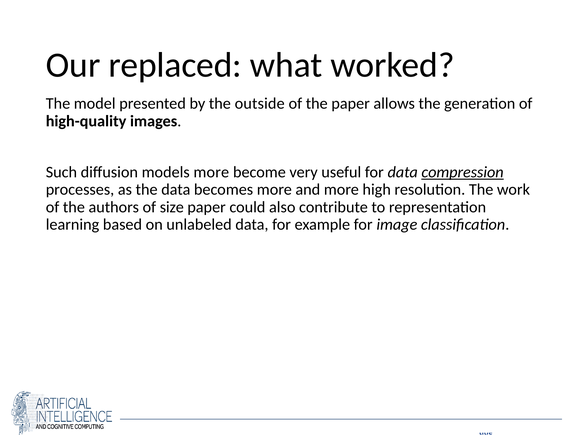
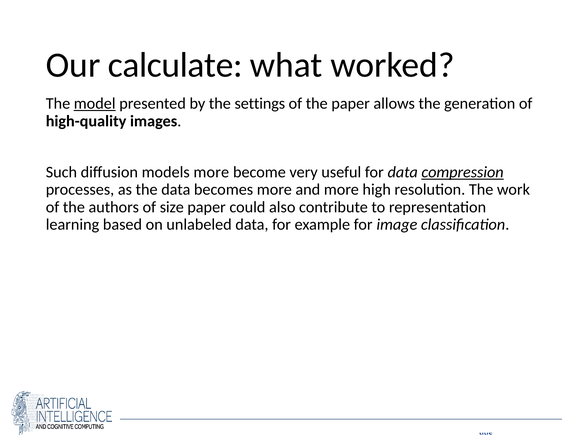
replaced: replaced -> calculate (175, 65)
model underline: none -> present (95, 104)
outside: outside -> settings (260, 104)
